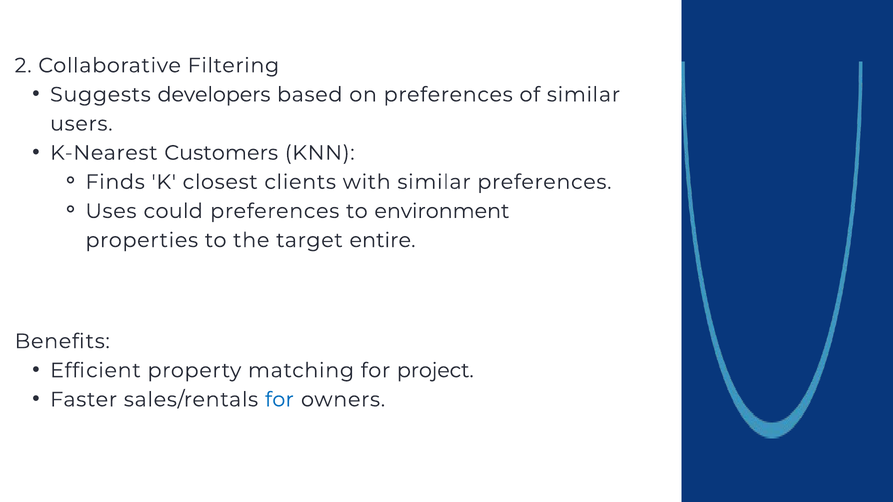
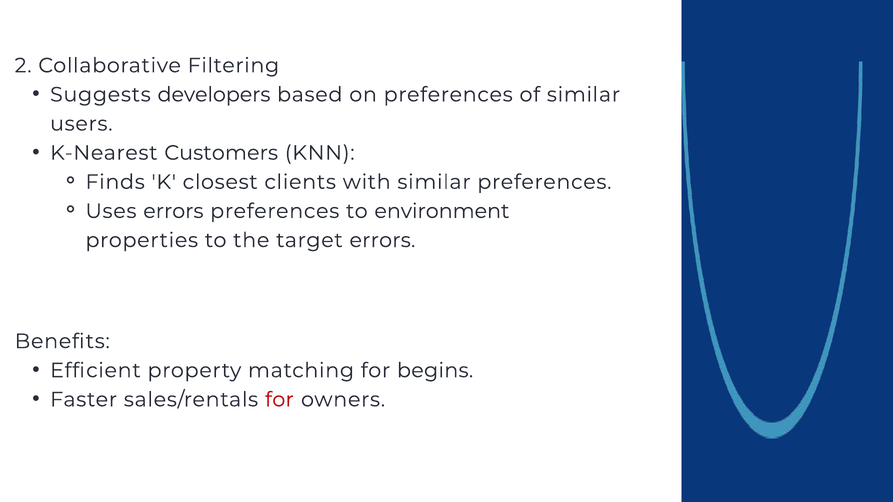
Uses could: could -> errors (173, 211)
target entire: entire -> errors (382, 240)
project: project -> begins (435, 371)
for colour: blue -> red (279, 400)
